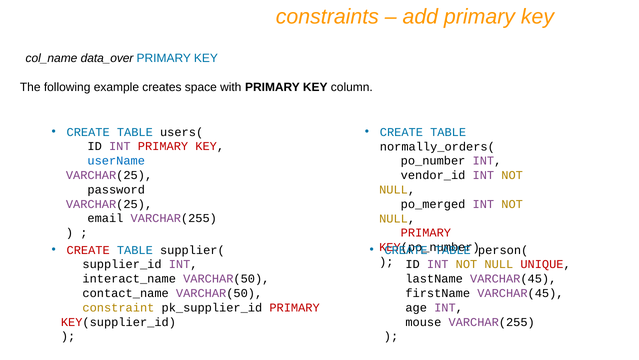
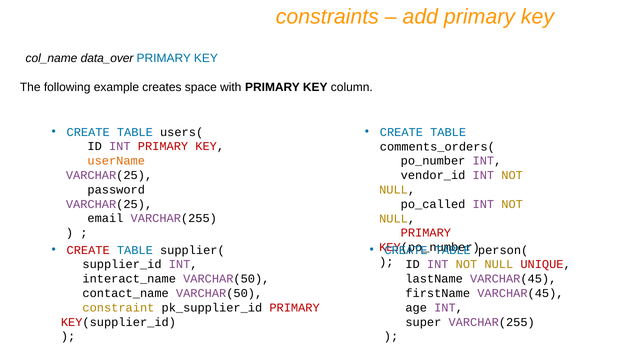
normally_orders(: normally_orders( -> comments_orders( (437, 146)
userName colour: blue -> orange (116, 161)
po_merged: po_merged -> po_called (433, 204)
mouse: mouse -> super (423, 322)
